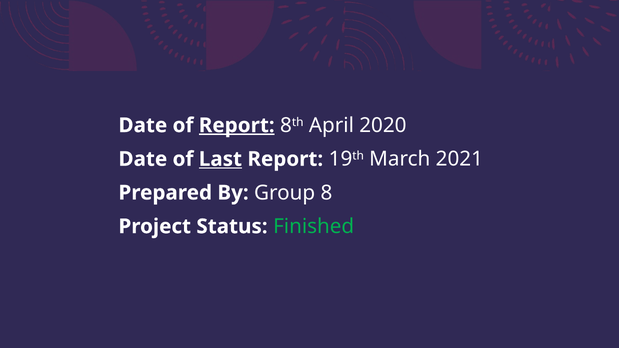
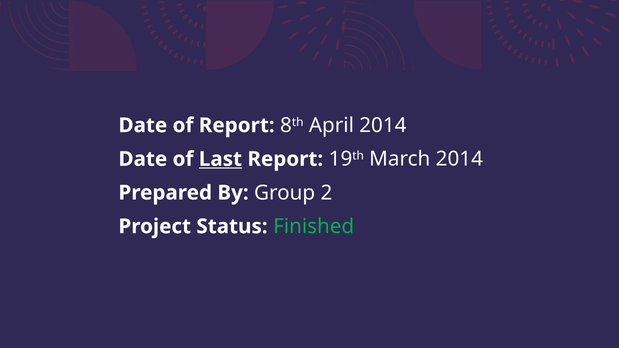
Report underline: present -> none (237, 125)
April 2020: 2020 -> 2014 (383, 125)
March 2021: 2021 -> 2014 (459, 159)
8: 8 -> 2 (326, 193)
